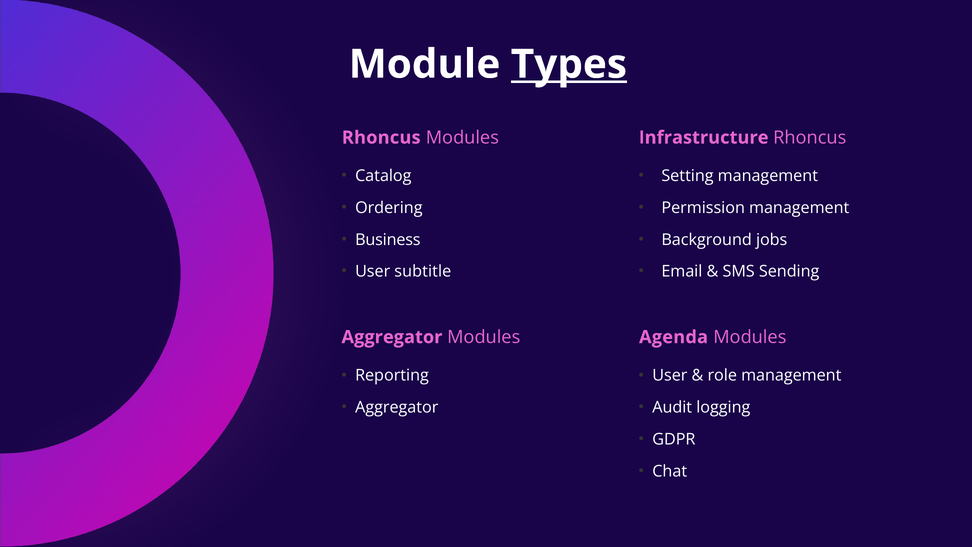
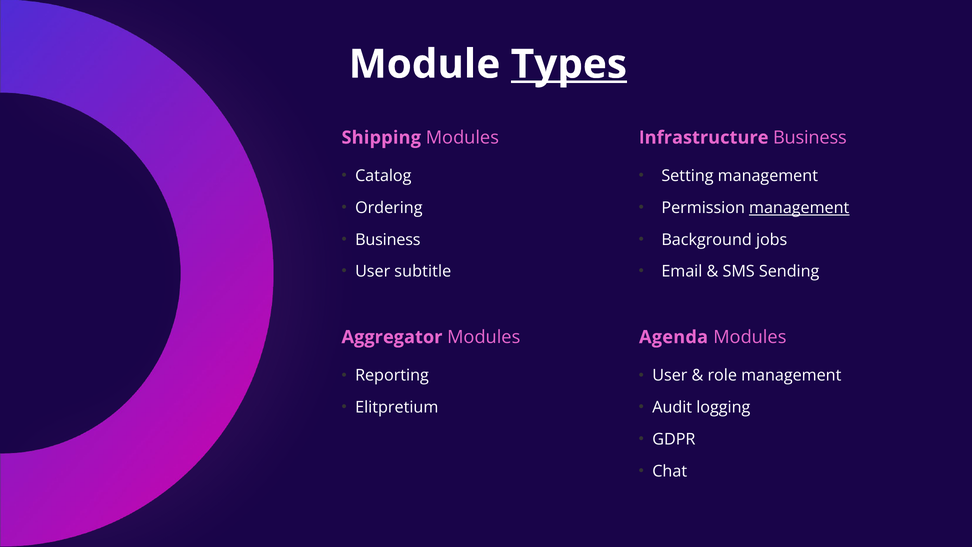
Rhoncus: Rhoncus -> Shipping (381, 138)
Infrastructure Rhoncus: Rhoncus -> Business (810, 138)
management underline: none -> present (799, 208)
Aggregator: Aggregator -> Elitpretium (397, 407)
